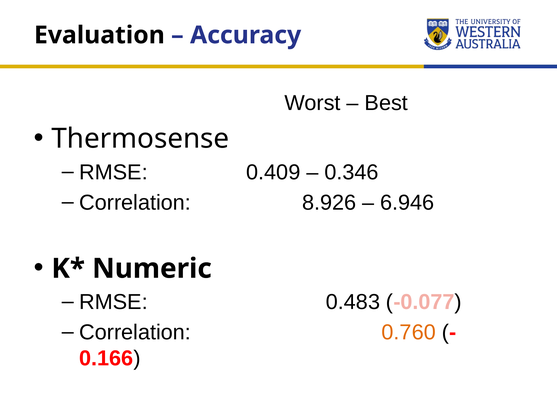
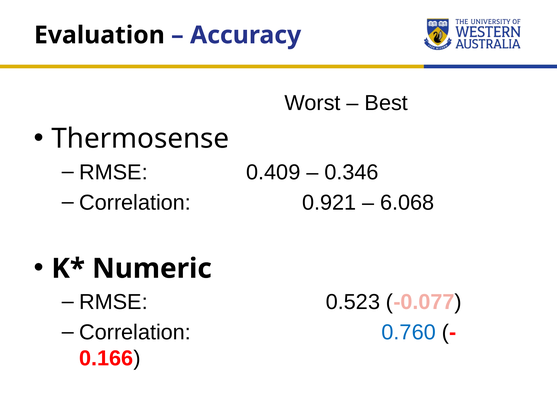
8.926: 8.926 -> 0.921 (329, 203)
6.946: 6.946 -> 6.068 (407, 203)
0.483: 0.483 -> 0.523 (353, 303)
0.760 colour: orange -> blue (409, 333)
